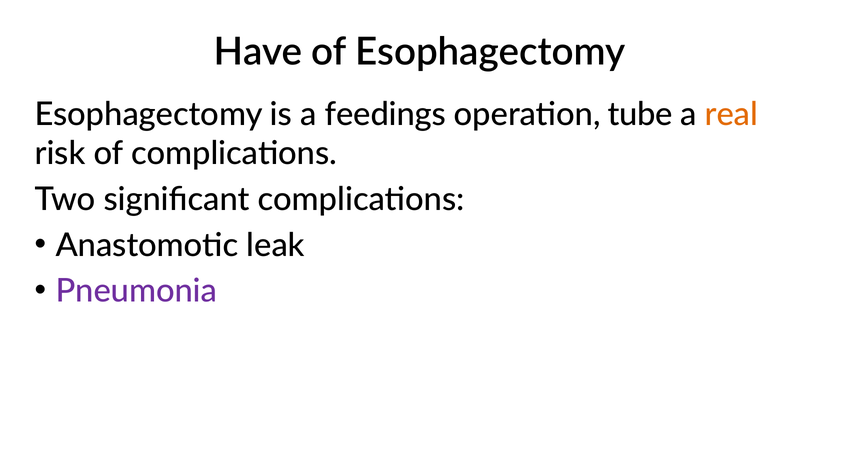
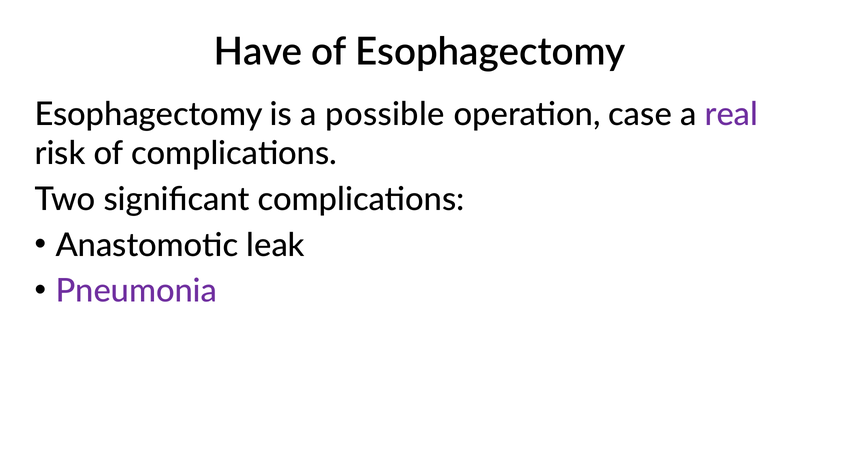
feedings: feedings -> possible (385, 115)
tube: tube -> case (640, 115)
real colour: orange -> purple (731, 115)
